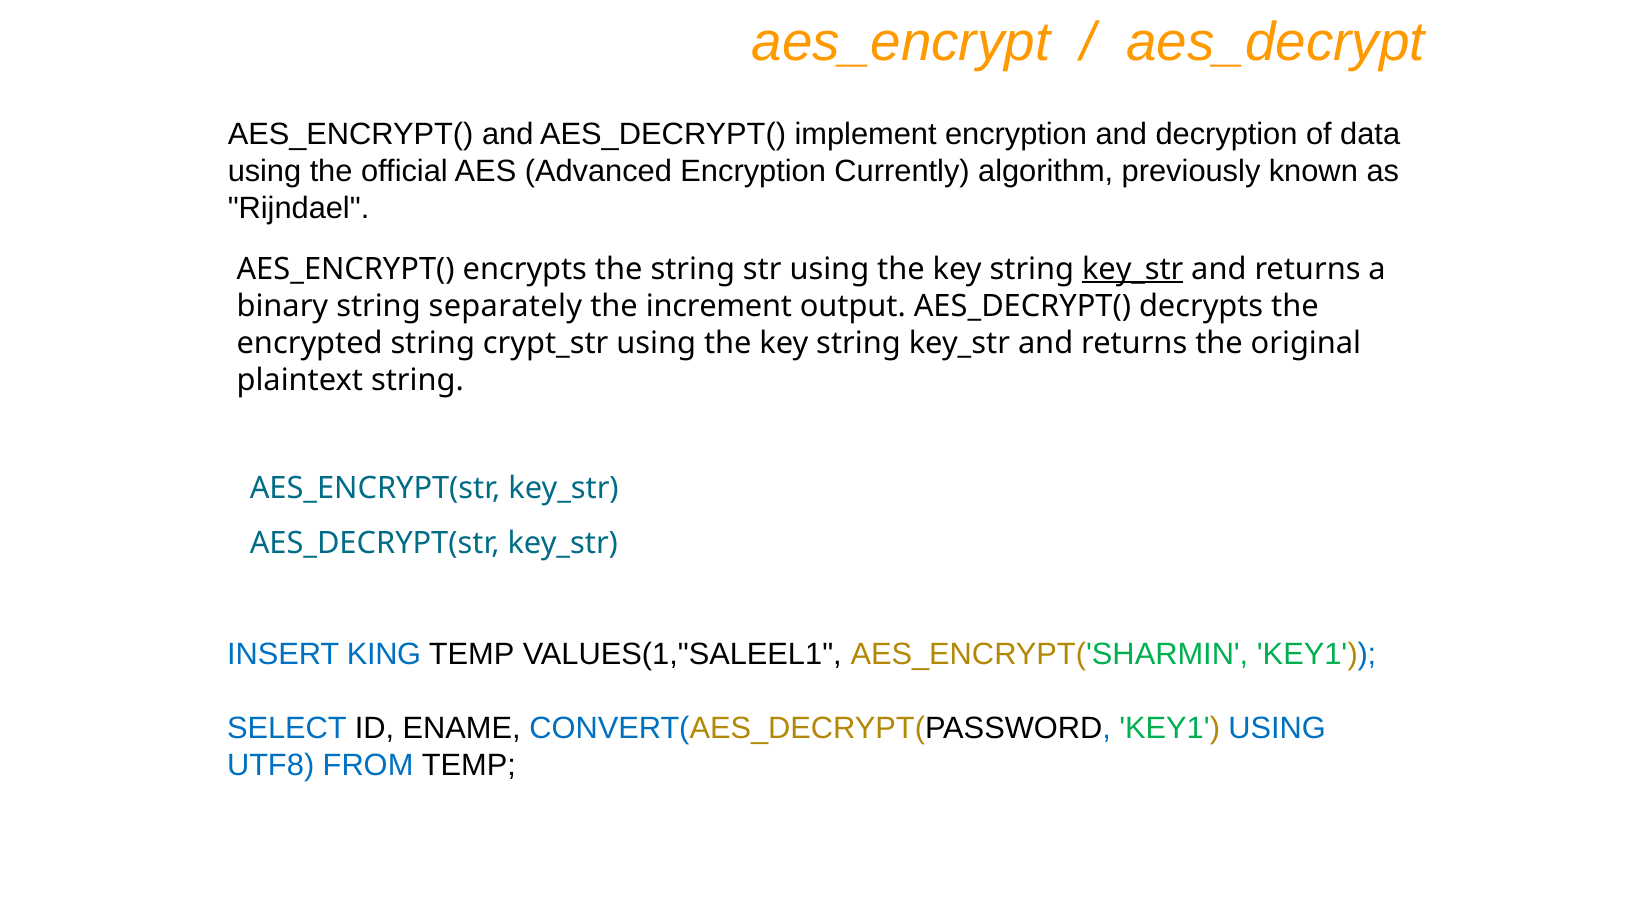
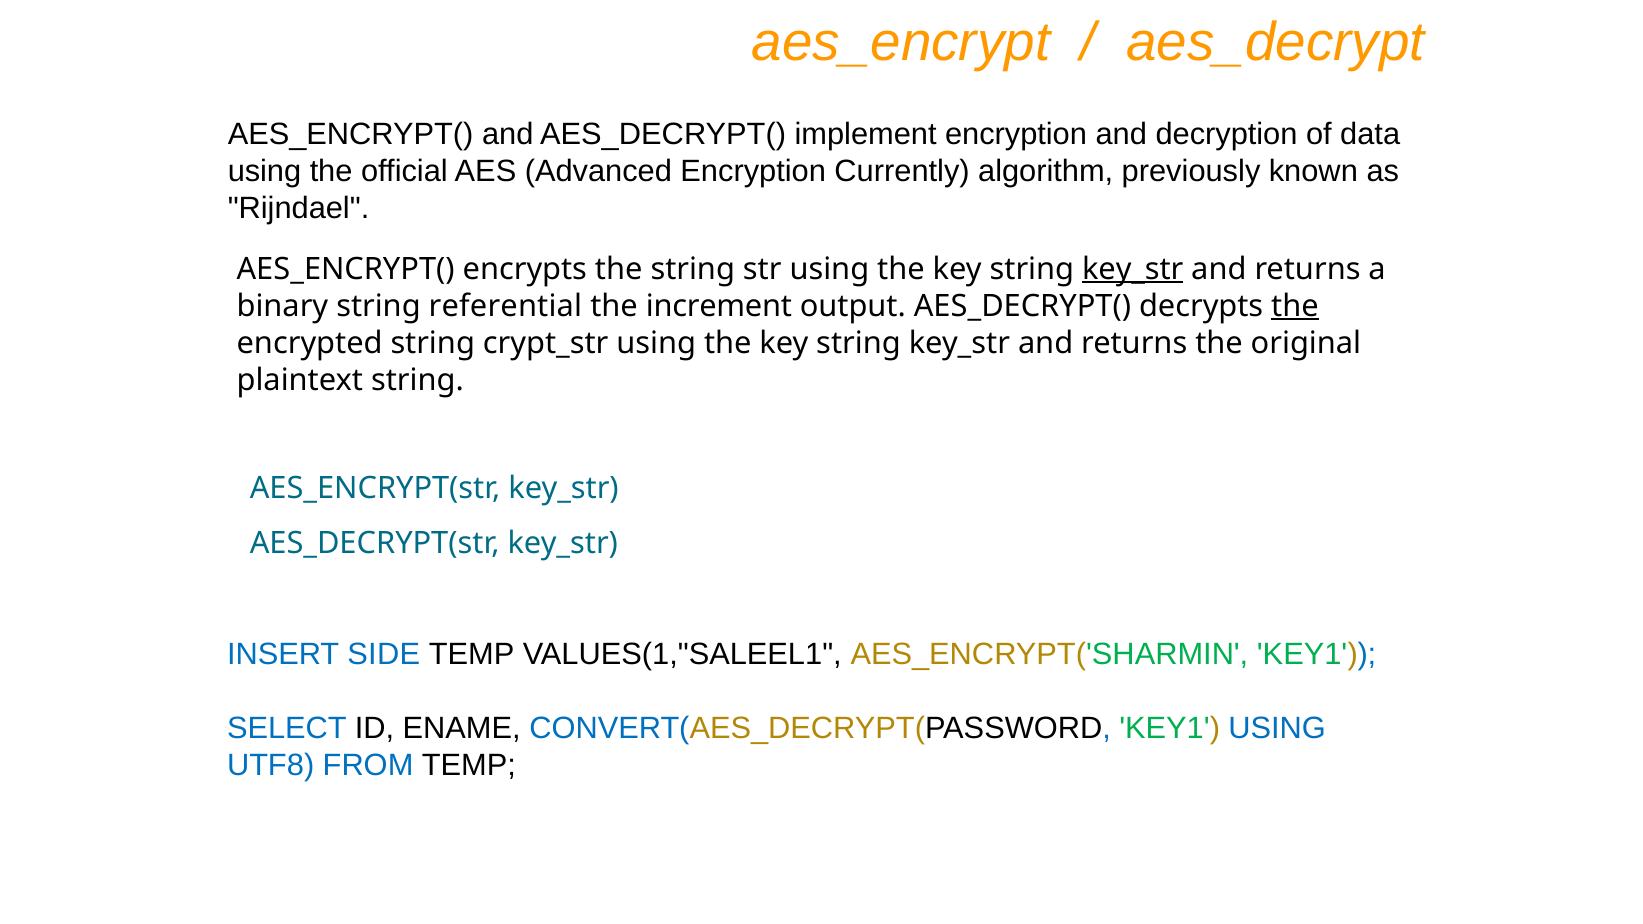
separately: separately -> referential (505, 306)
the underline: none -> present (1295, 306)
KING: KING -> SIDE (384, 654)
